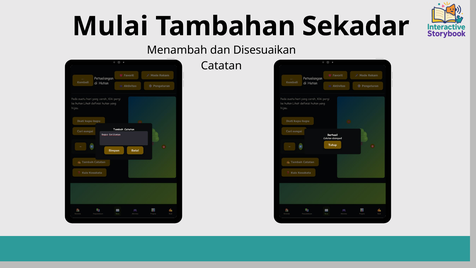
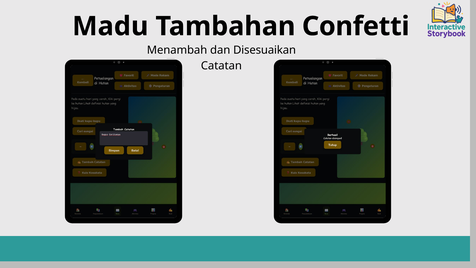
Mulai: Mulai -> Madu (110, 26)
Sekadar: Sekadar -> Confetti (356, 26)
